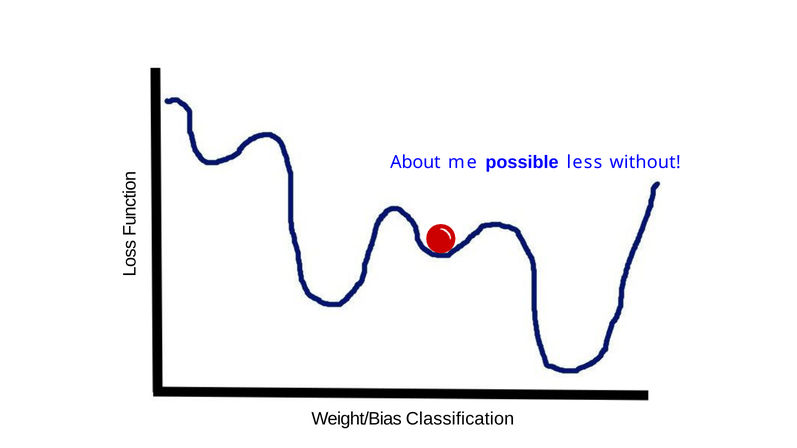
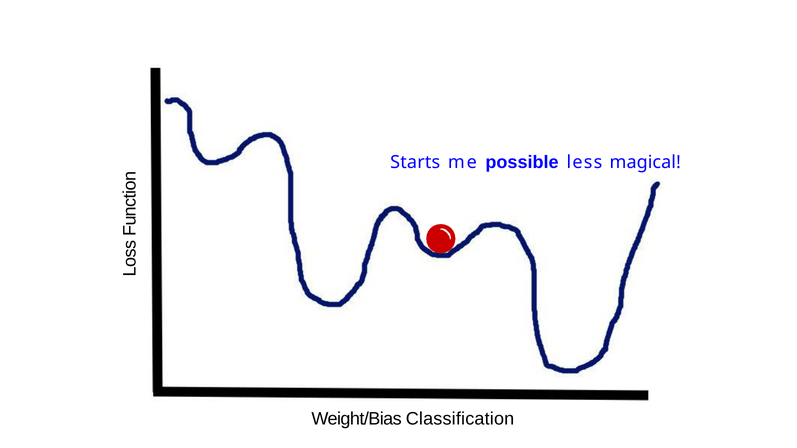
About: About -> Starts (415, 162)
without: without -> magical (645, 162)
